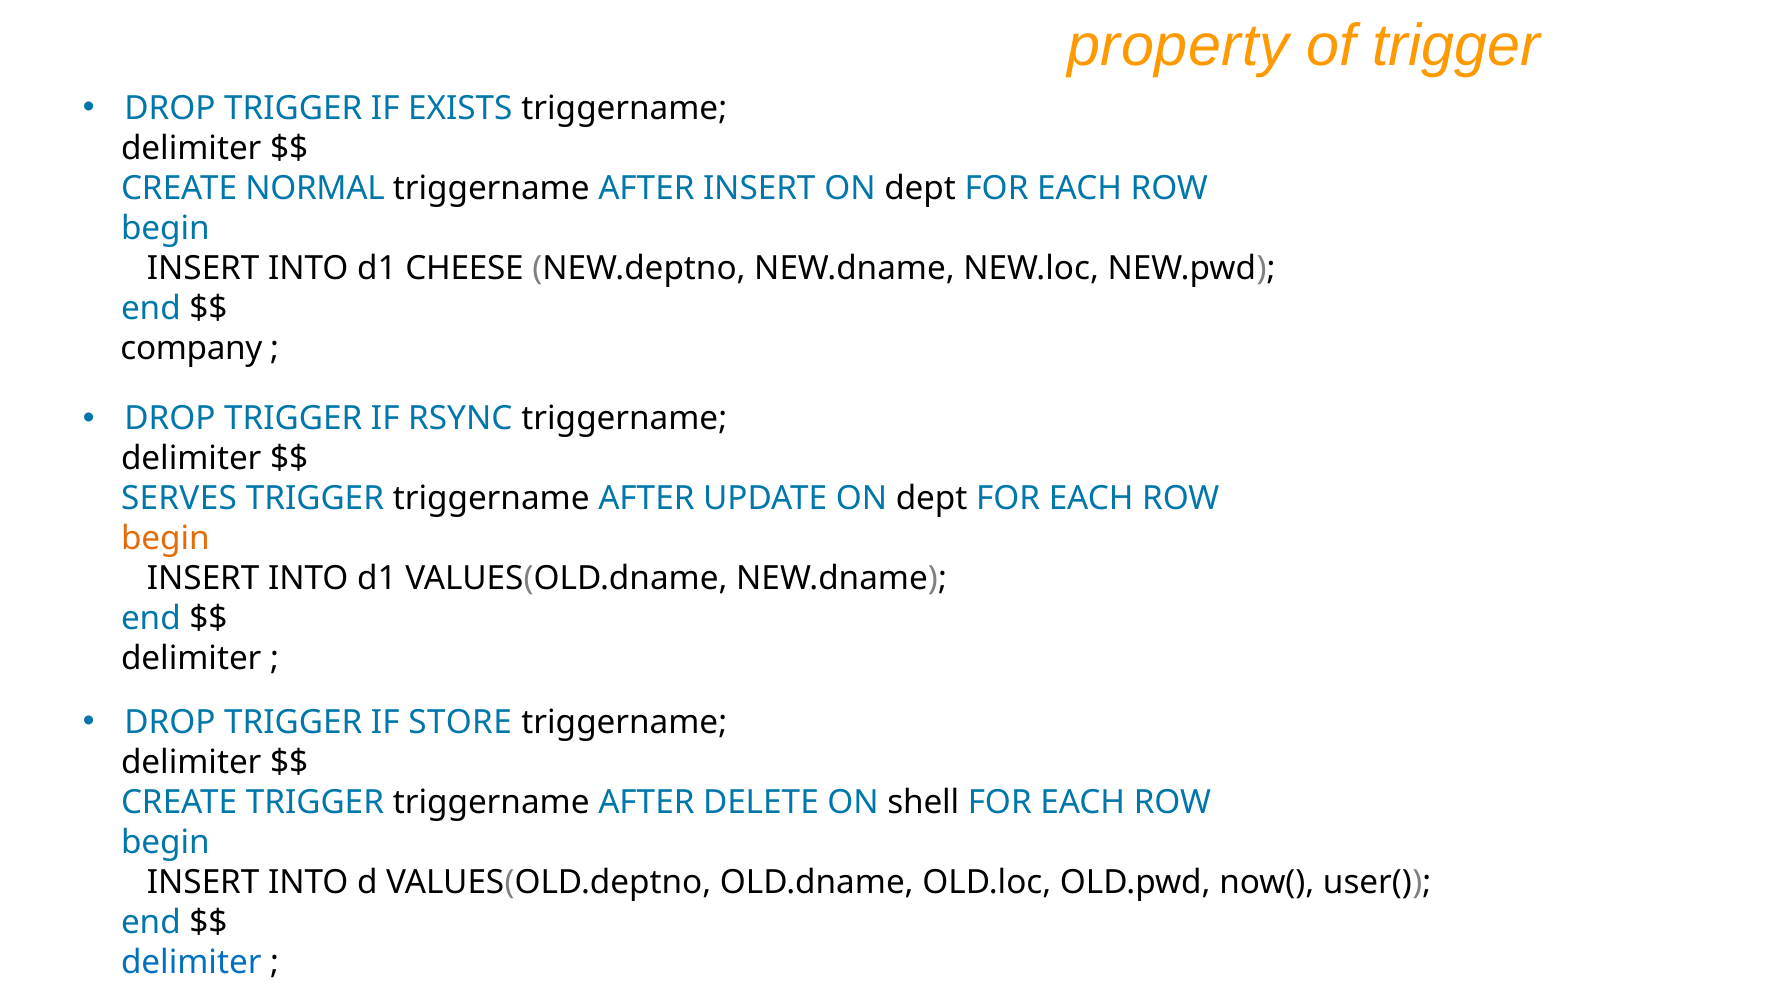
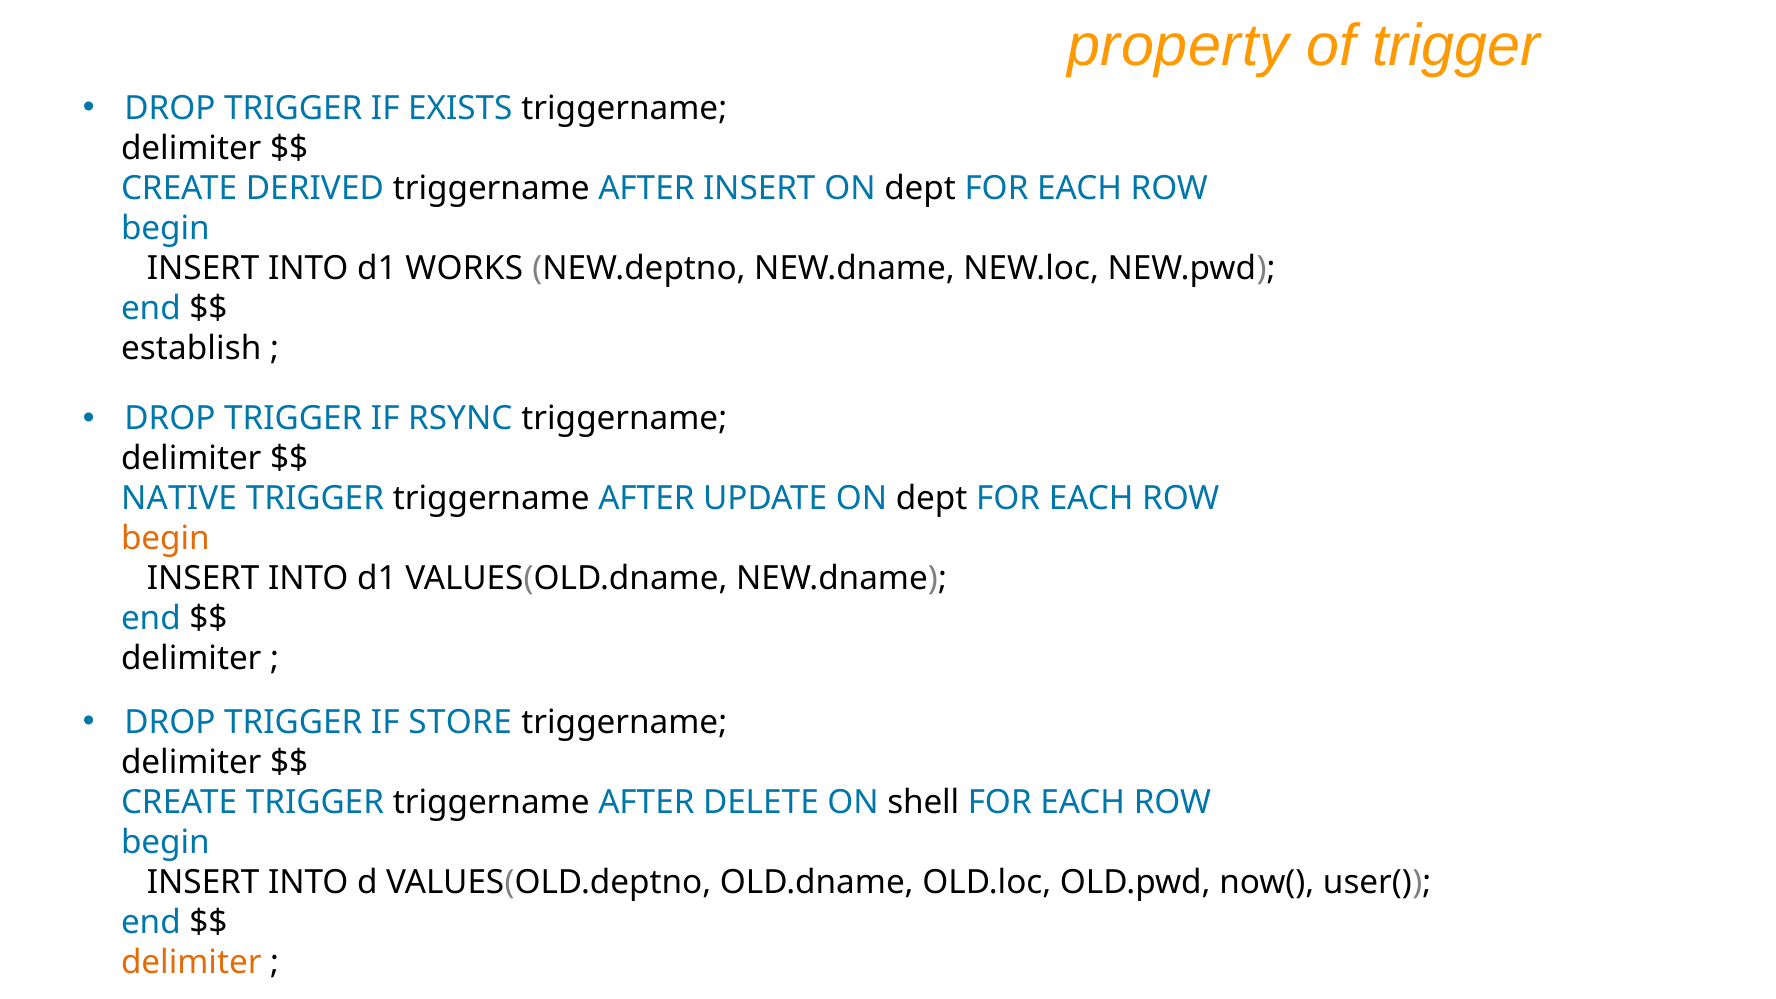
NORMAL: NORMAL -> DERIVED (315, 189)
CHEESE: CHEESE -> WORKS (464, 269)
company: company -> establish (191, 348)
SERVES: SERVES -> NATIVE (179, 499)
delimiter colour: blue -> orange (191, 962)
